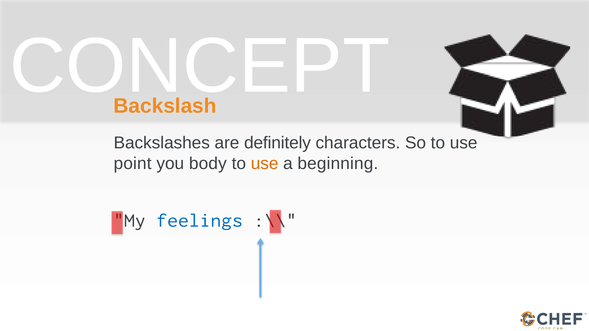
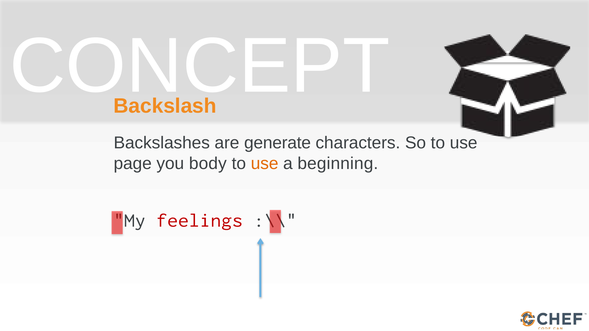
definitely: definitely -> generate (278, 143)
point: point -> page (133, 164)
feelings colour: blue -> red (200, 220)
